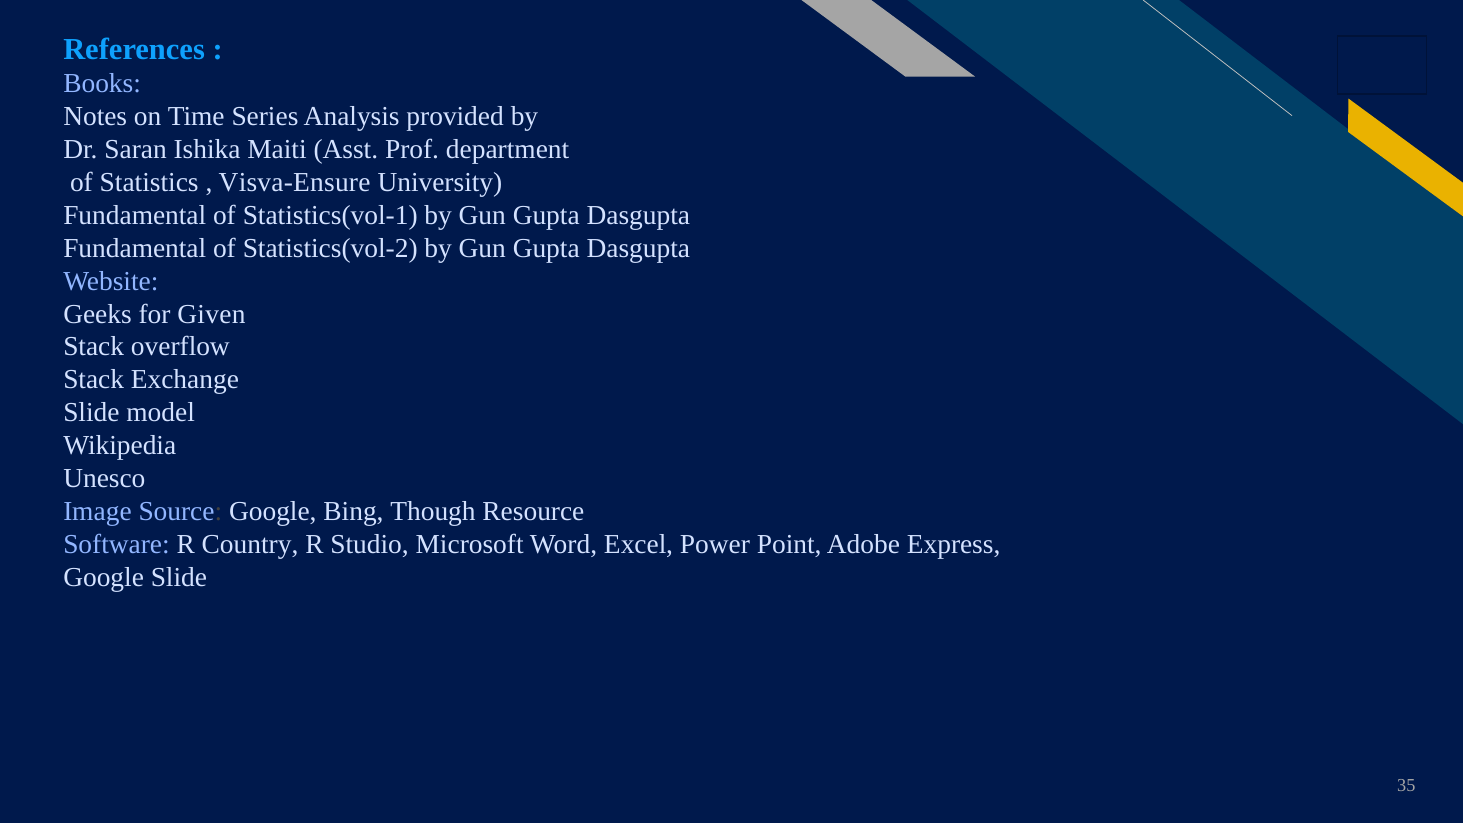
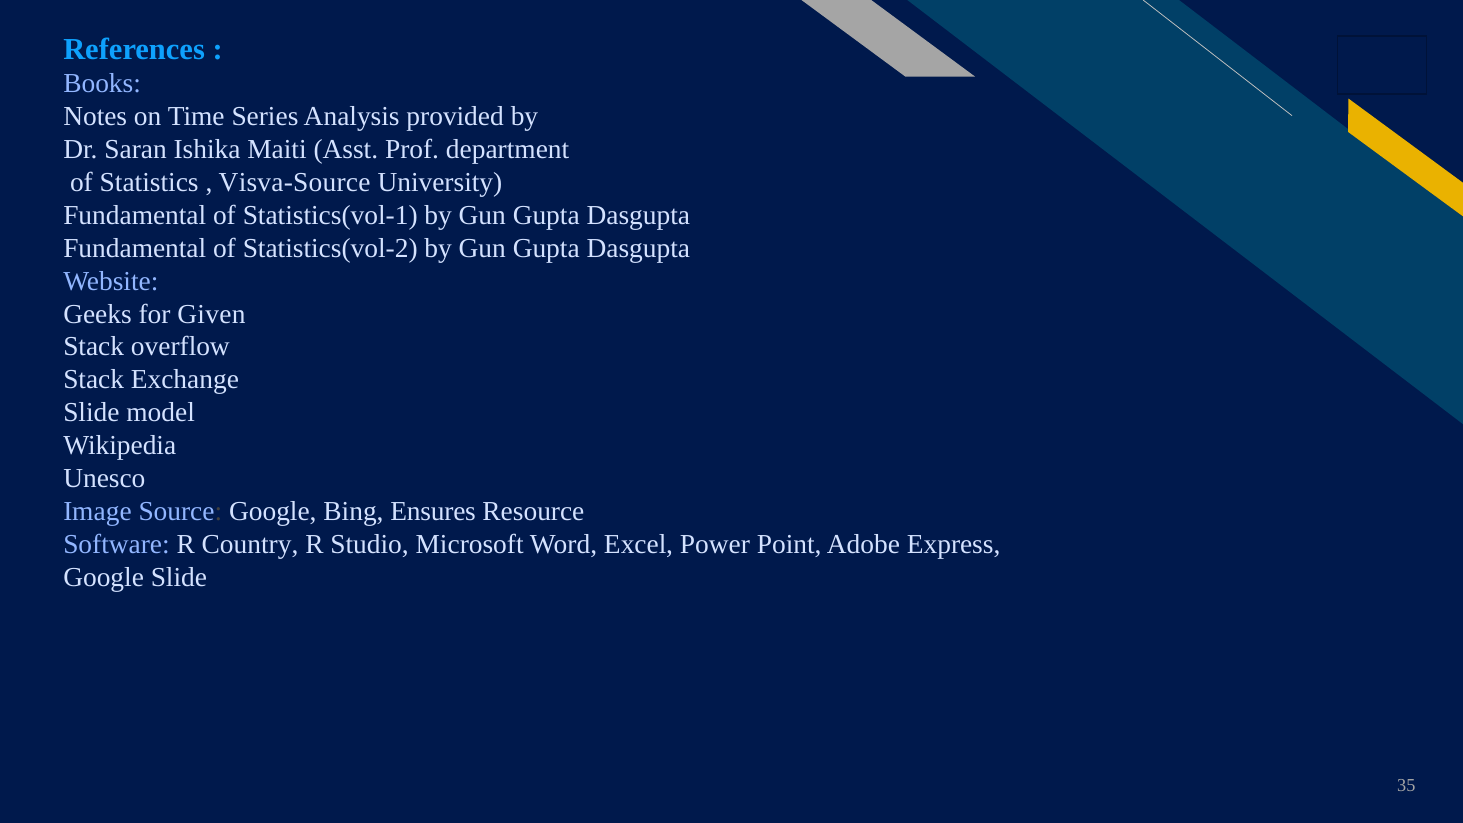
Visva-Ensure: Visva-Ensure -> Visva-Source (295, 182)
Though: Though -> Ensures (433, 511)
